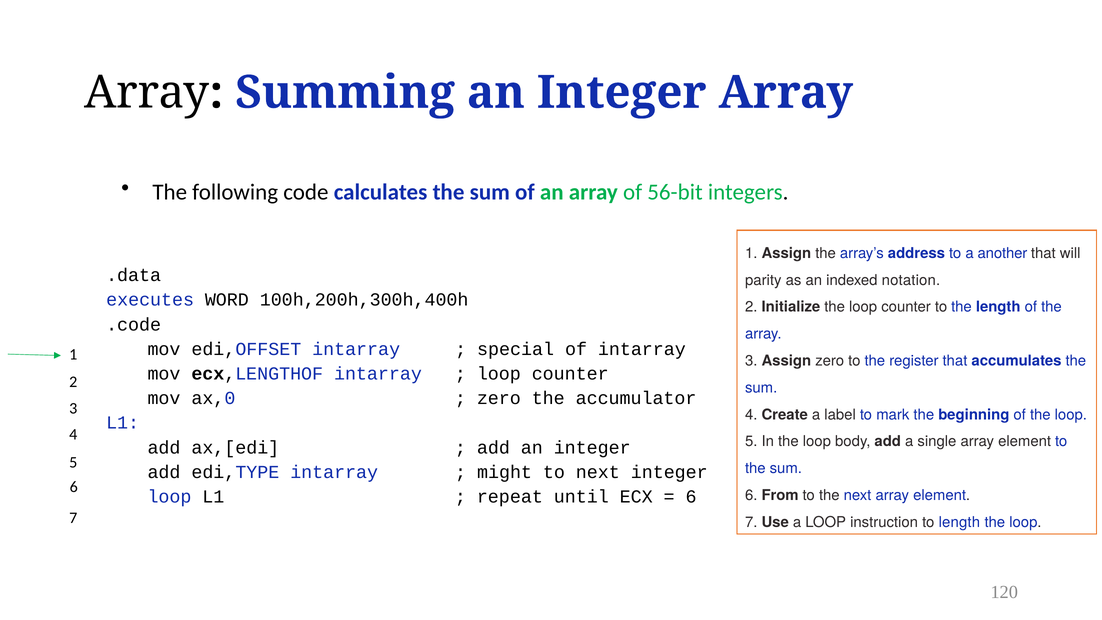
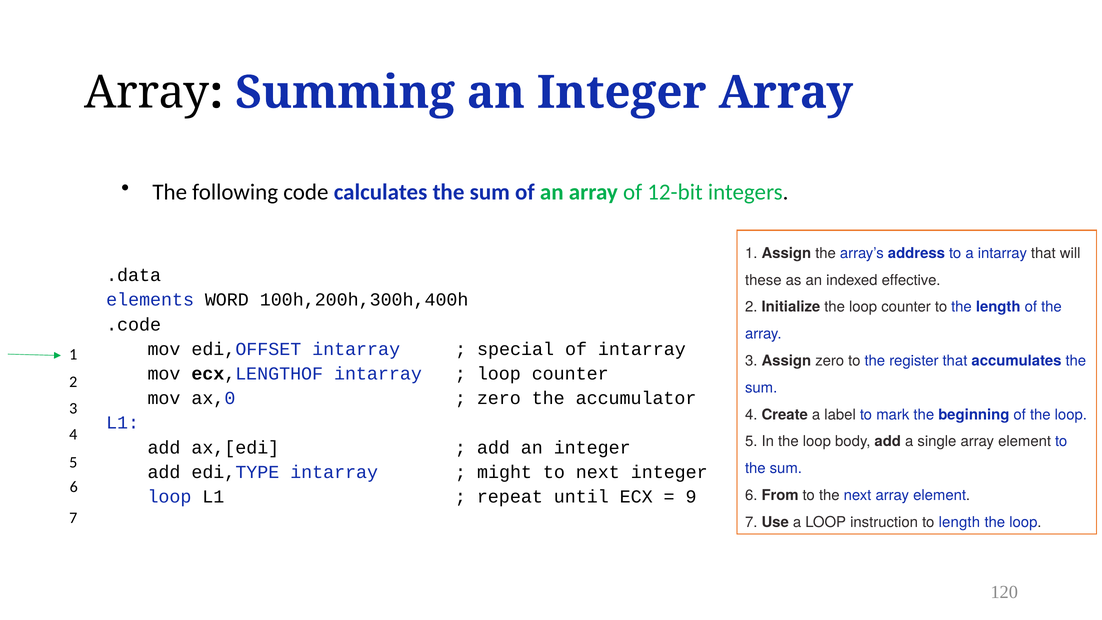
56-bit: 56-bit -> 12-bit (675, 192)
a another: another -> intarray (1002, 253)
parity: parity -> these (763, 280)
notation: notation -> effective (911, 280)
executes: executes -> elements (150, 300)
6: 6 -> 9 (691, 497)
